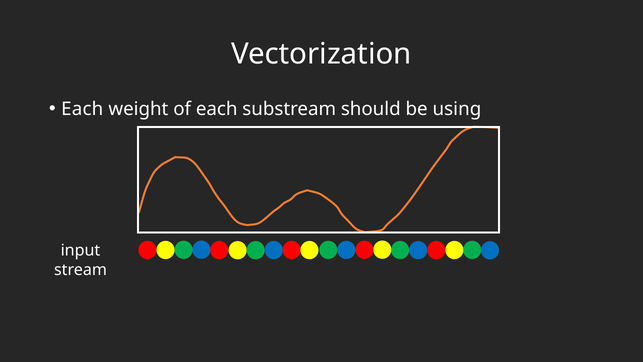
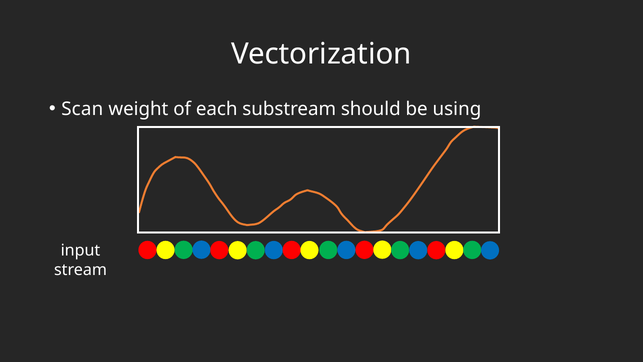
Each: Each -> Scan (82, 109)
